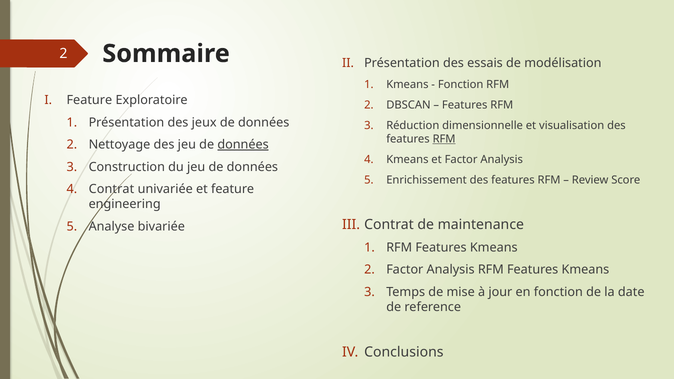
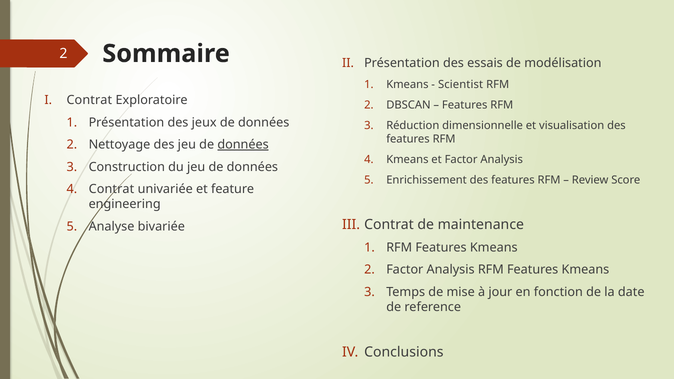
Fonction: Fonction -> Scientist (461, 85)
Feature: Feature -> Contrat (89, 100)
RFM underline: present -> none (444, 139)
